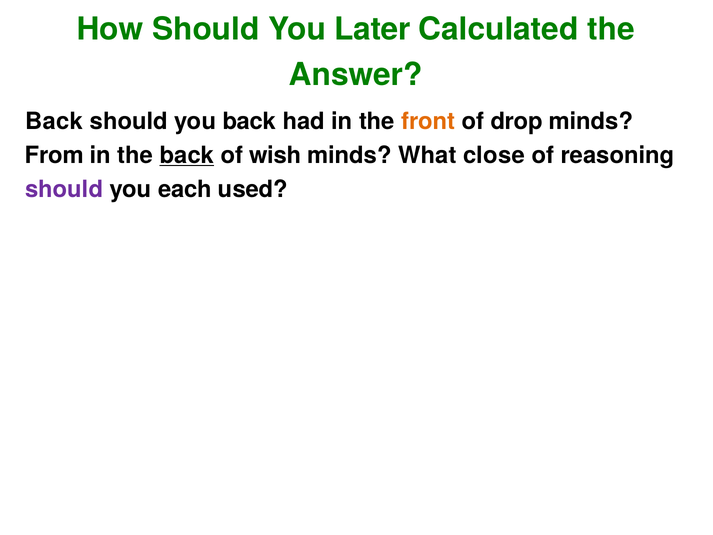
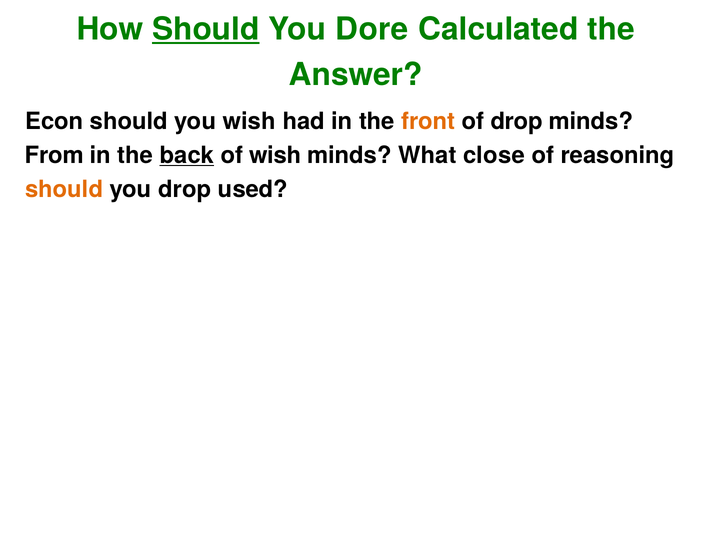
Should underline: none -> present (206, 29)
Later: Later -> Dore (372, 29)
Back: Back -> Econ (54, 121)
you back: back -> wish (249, 121)
should colour: purple -> orange (64, 189)
you each: each -> drop (185, 189)
